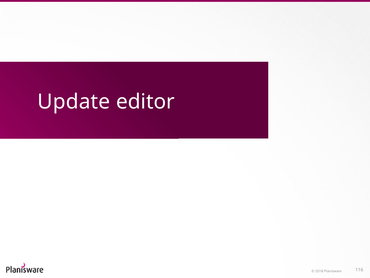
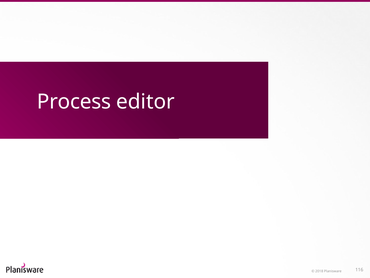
Update: Update -> Process (74, 101)
